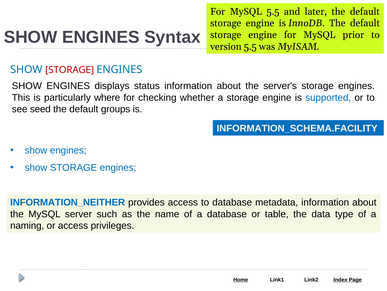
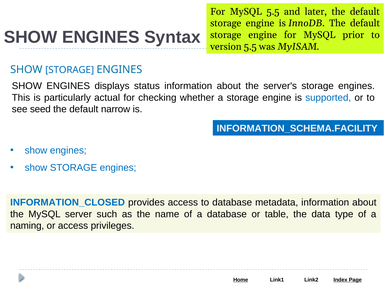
STORAGE colour: red -> blue (70, 70)
where: where -> actual (107, 97)
groups: groups -> narrow (116, 109)
INFORMATION_NEITHER: INFORMATION_NEITHER -> INFORMATION_CLOSED (68, 202)
